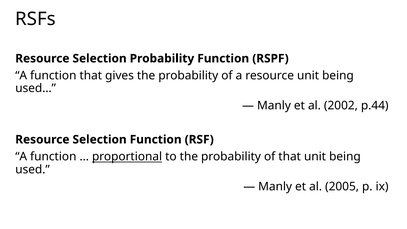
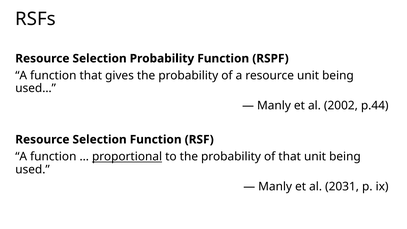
2005: 2005 -> 2031 (342, 186)
